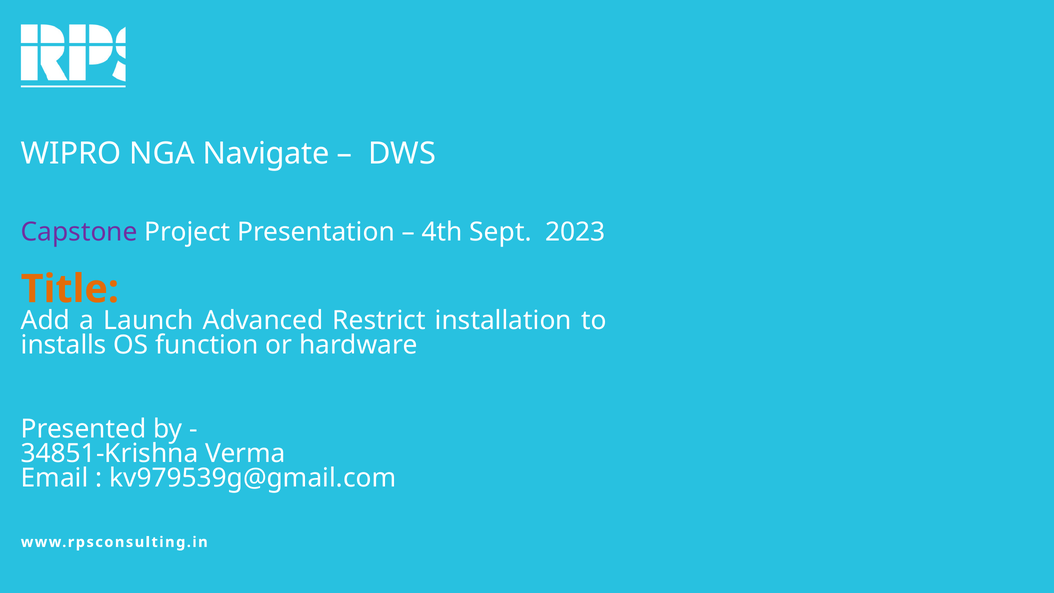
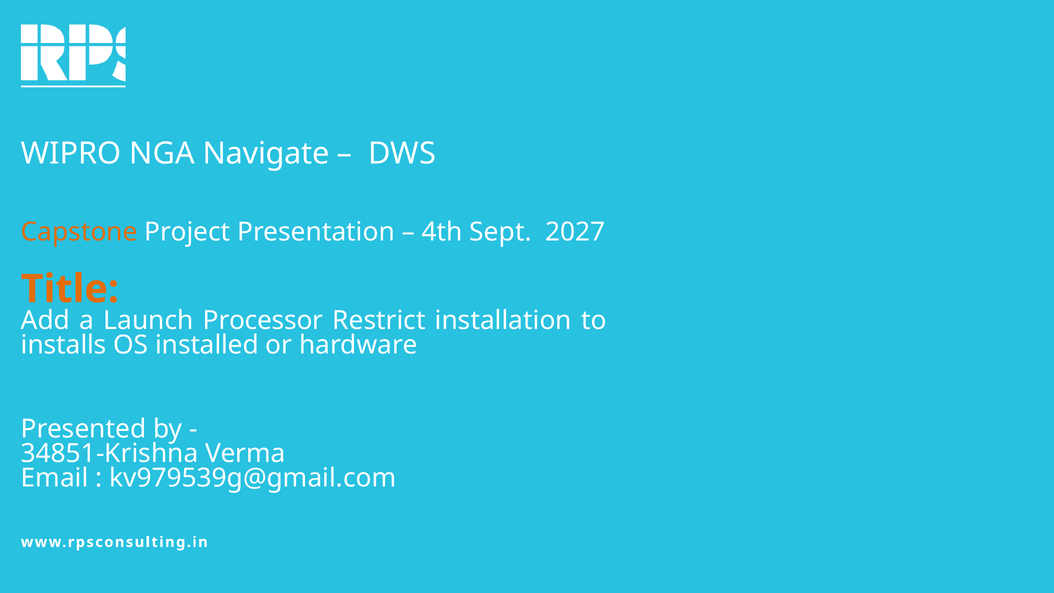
Capstone colour: purple -> orange (79, 232)
2023: 2023 -> 2027 (575, 232)
Advanced: Advanced -> Processor (263, 321)
function: function -> installed (207, 345)
